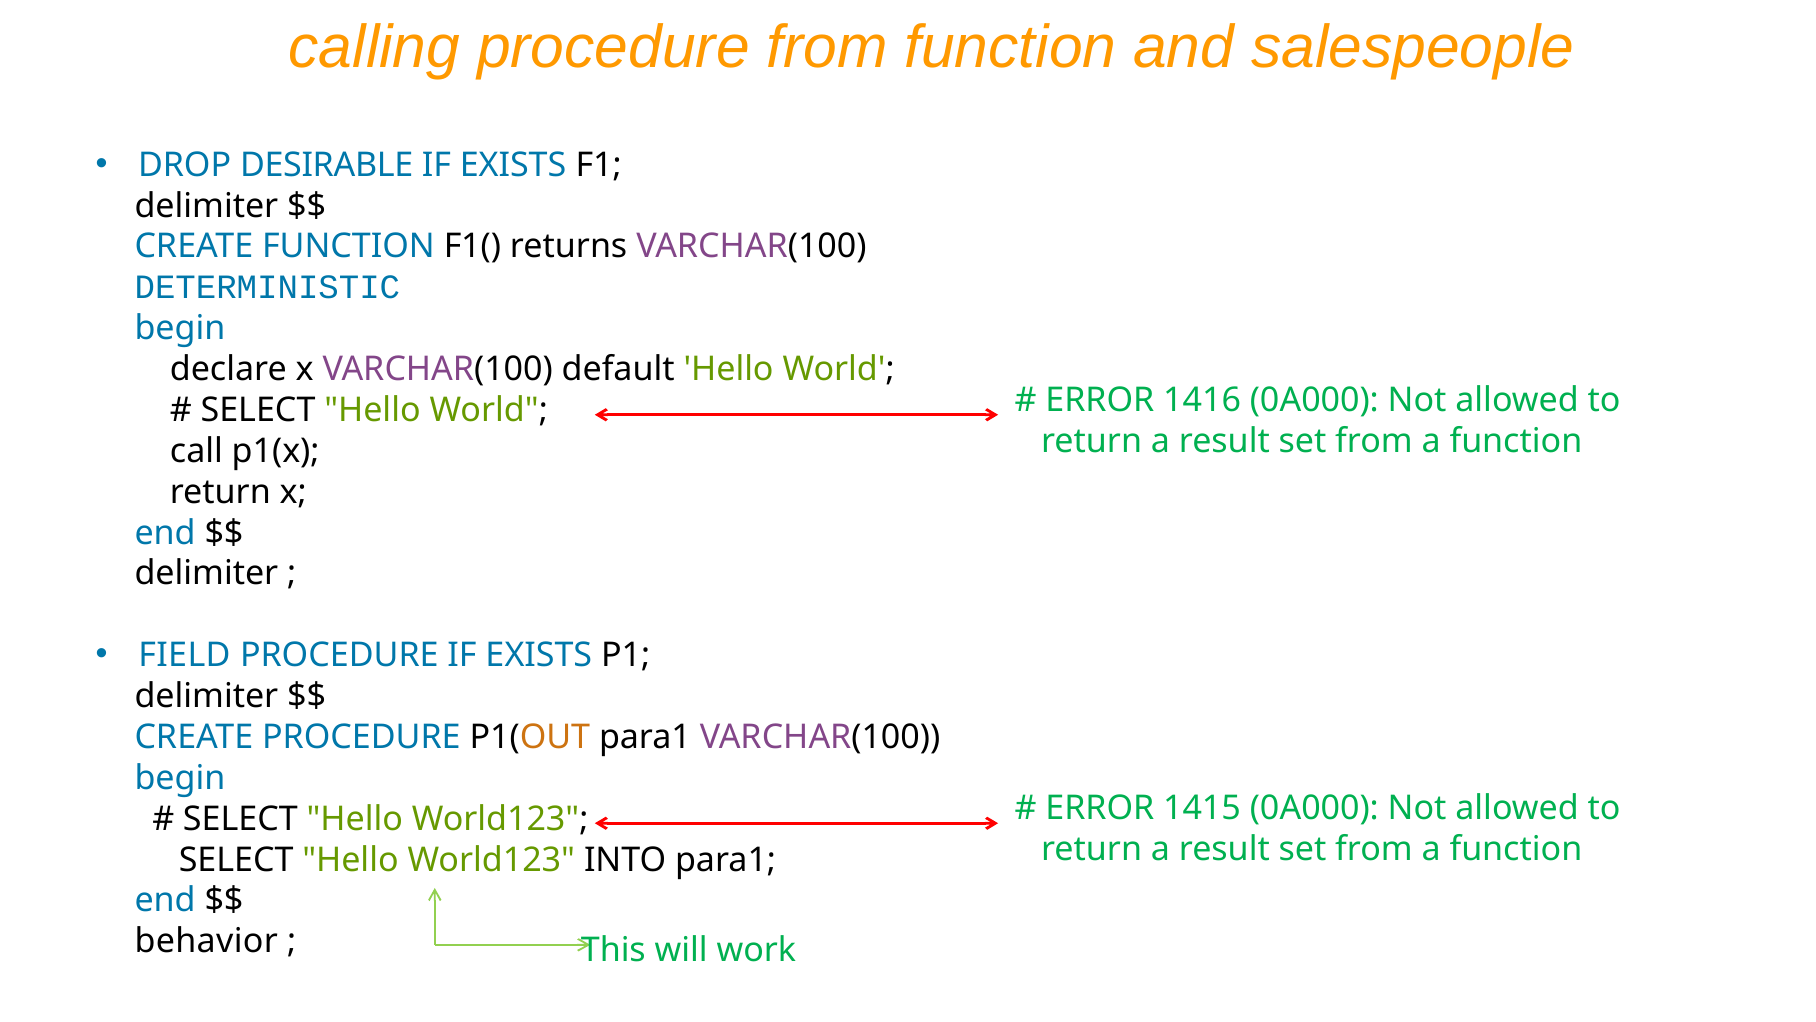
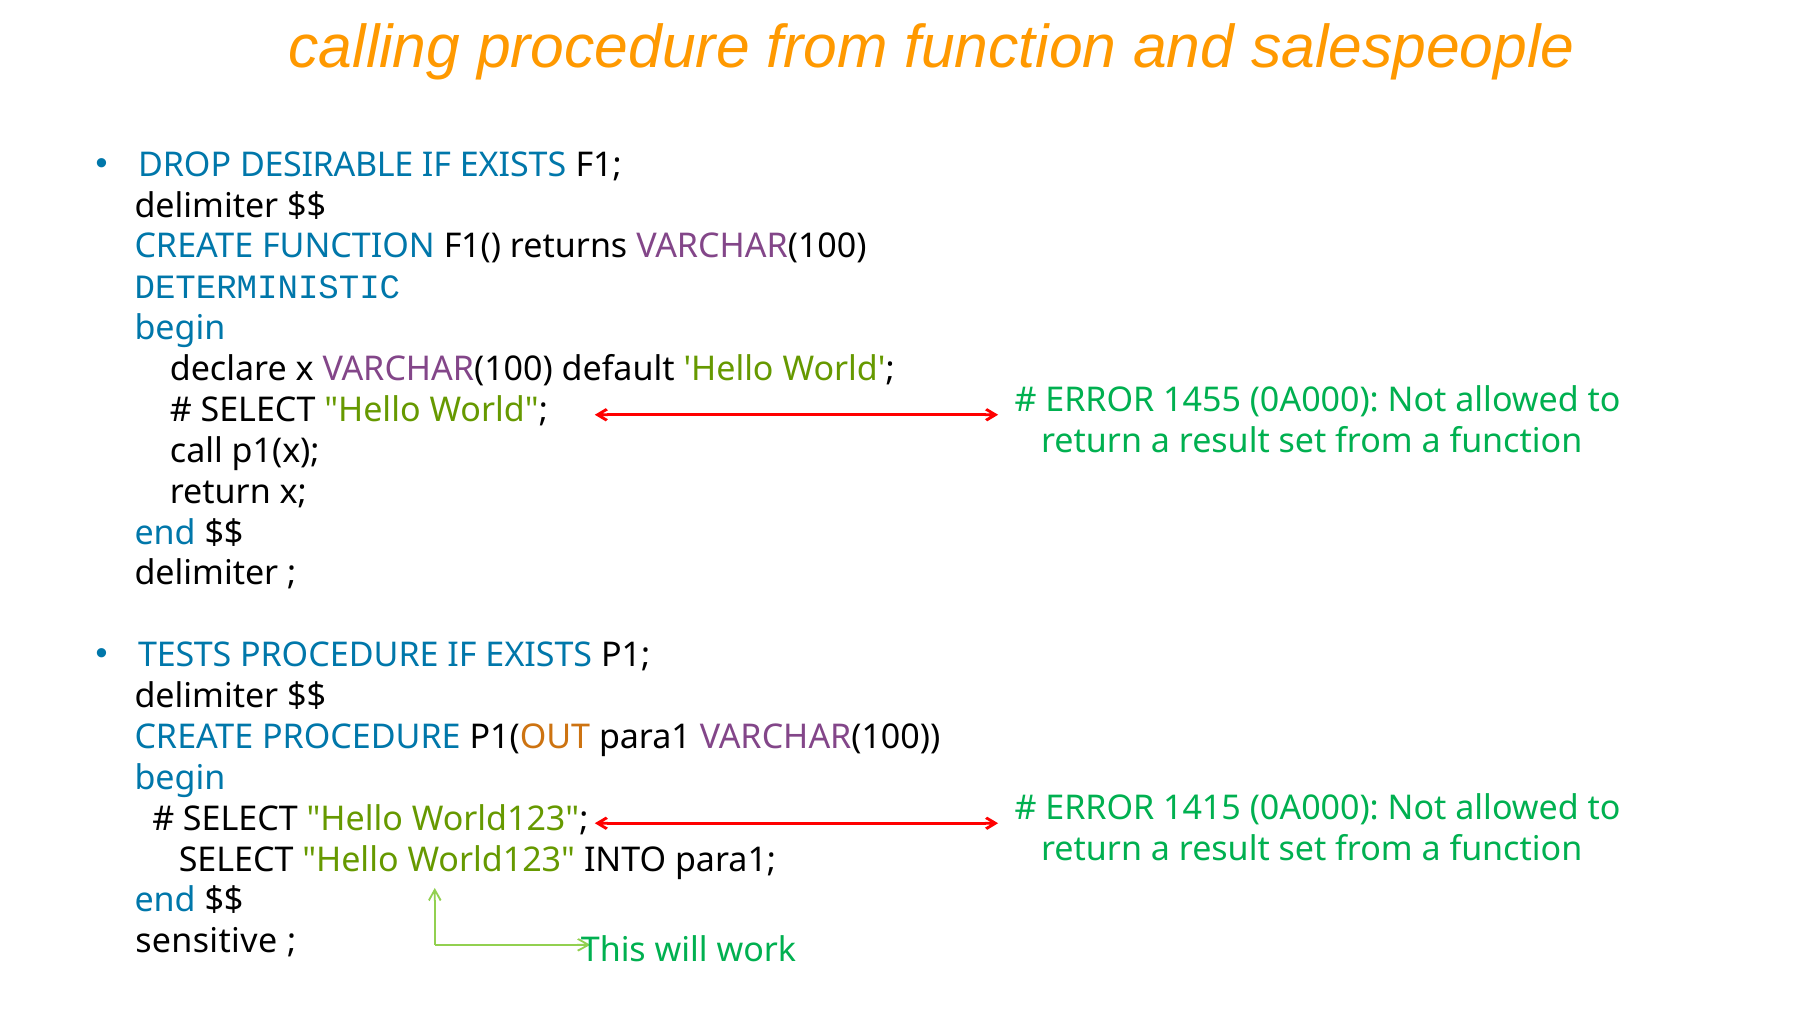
1416: 1416 -> 1455 (1202, 400)
FIELD: FIELD -> TESTS (185, 655)
behavior: behavior -> sensitive (206, 941)
